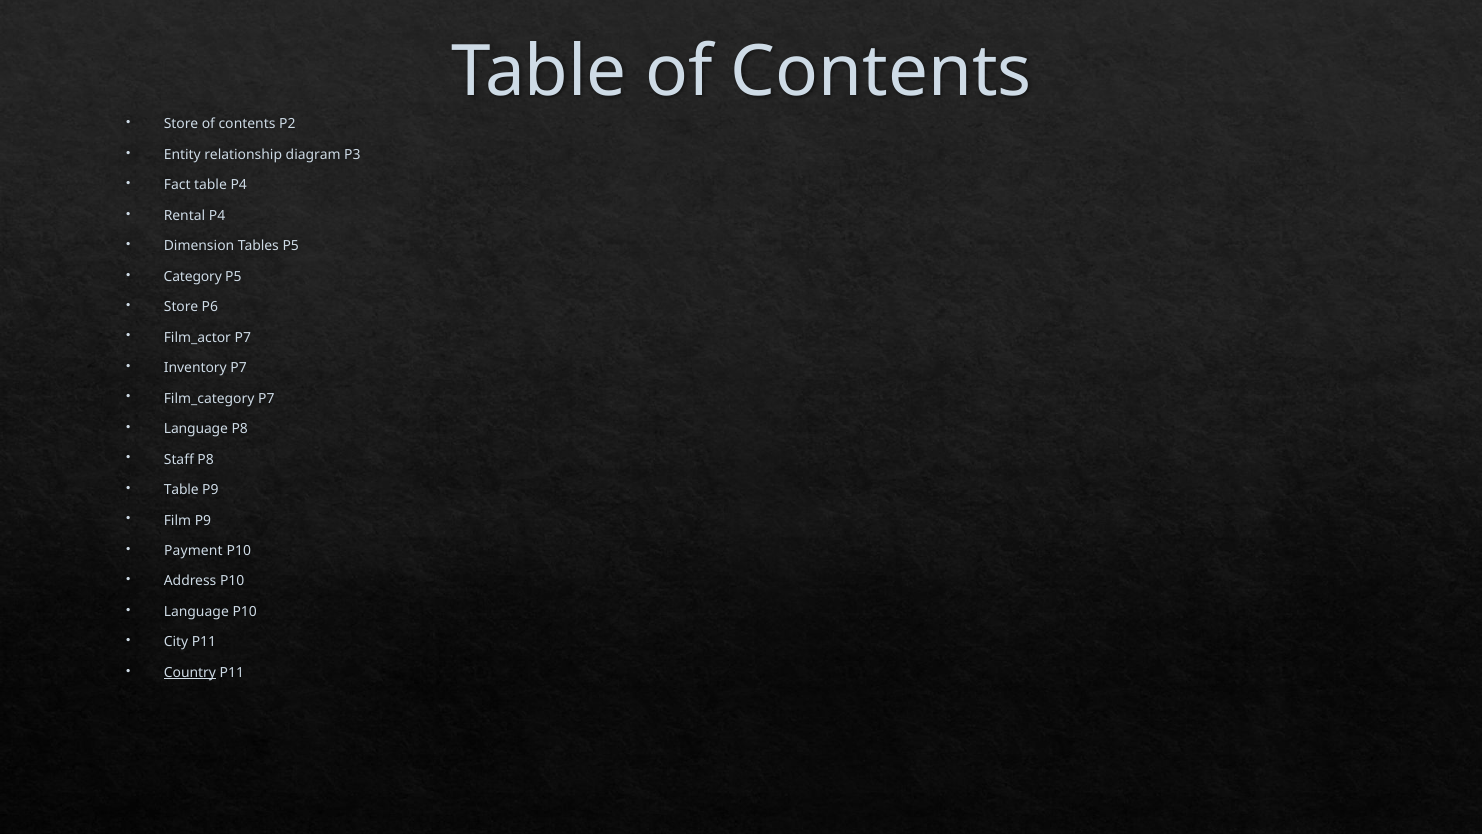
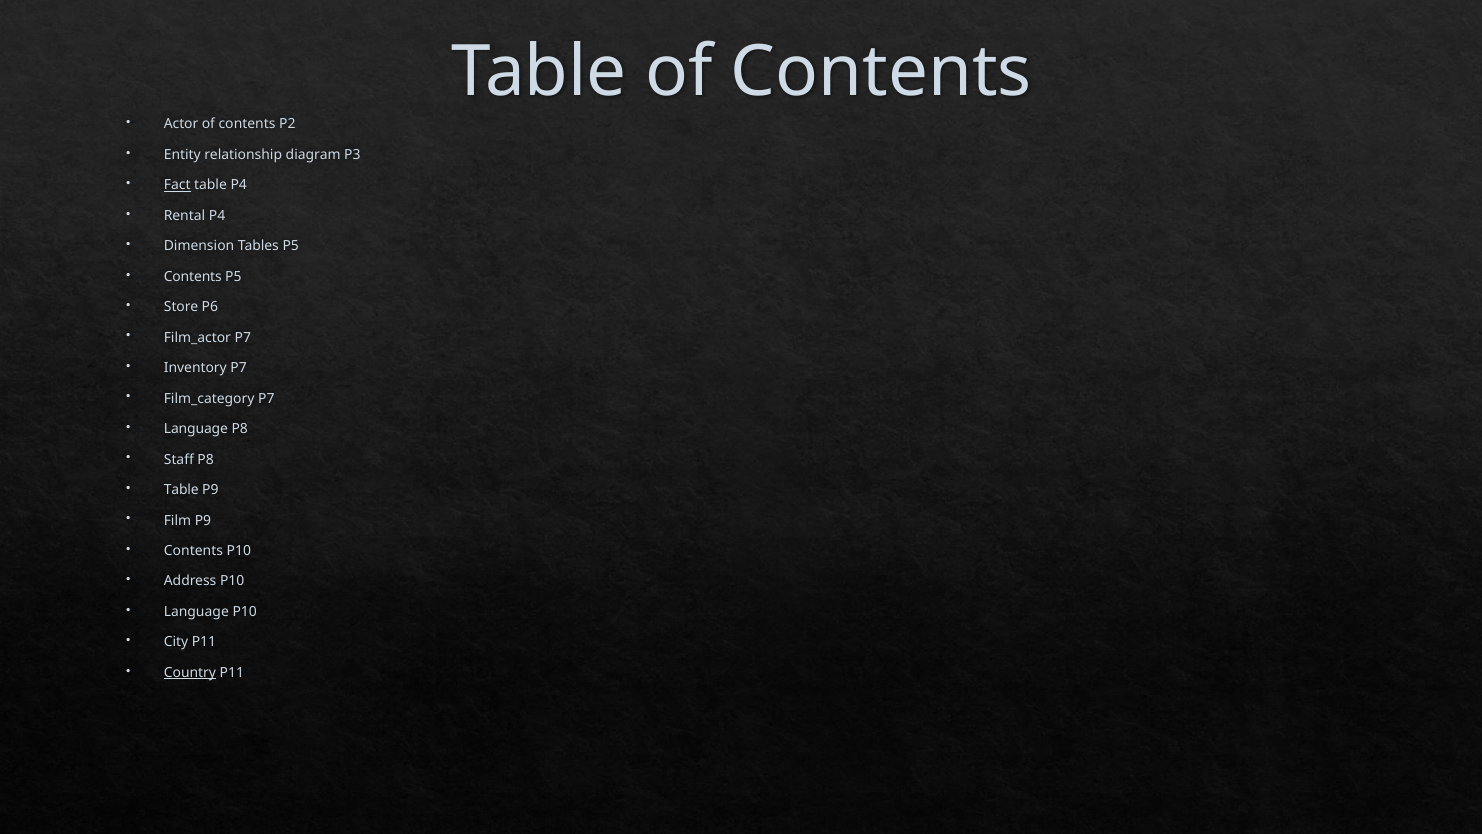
Store: Store -> Actor (181, 124)
Fact underline: none -> present (177, 185)
Category: Category -> Contents (193, 277)
Payment: Payment -> Contents (193, 551)
